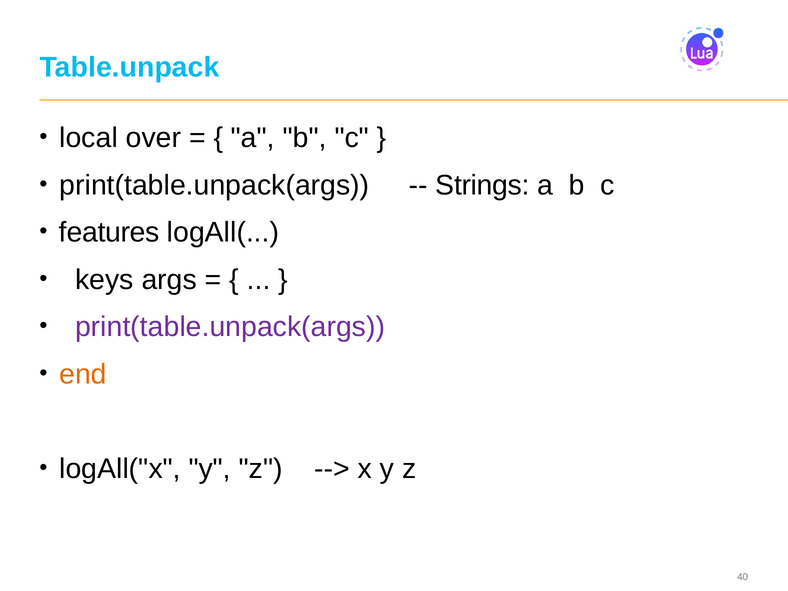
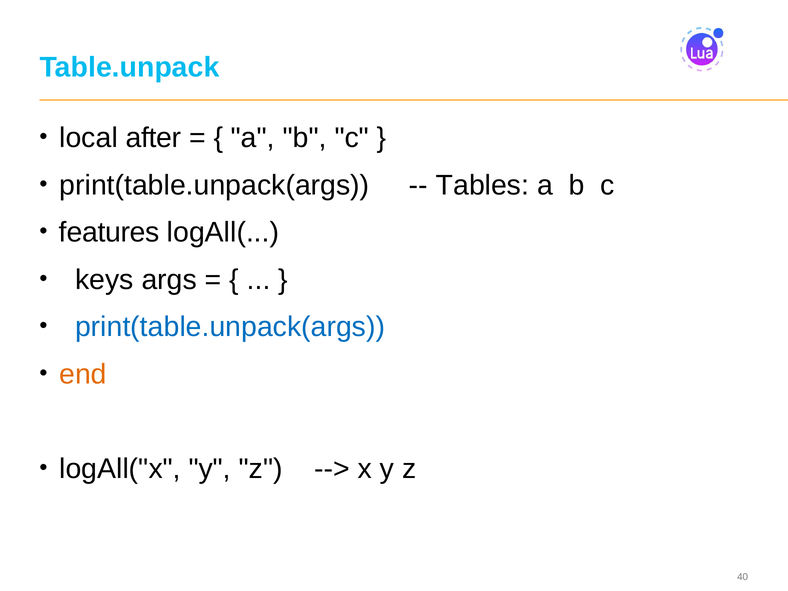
over: over -> after (154, 138)
Strings: Strings -> Tables (482, 185)
print(table.unpack(args colour: purple -> blue (230, 327)
